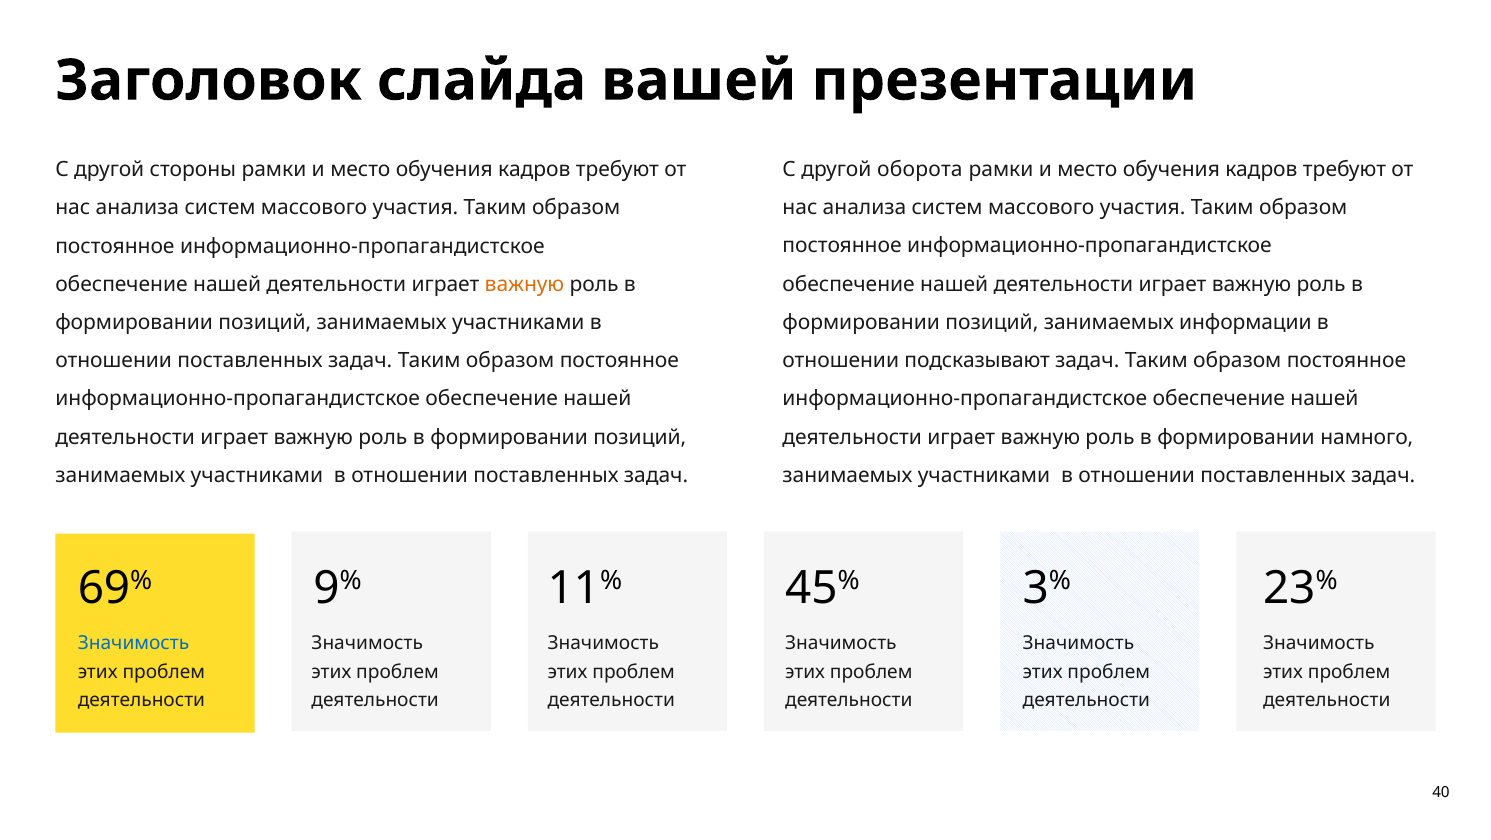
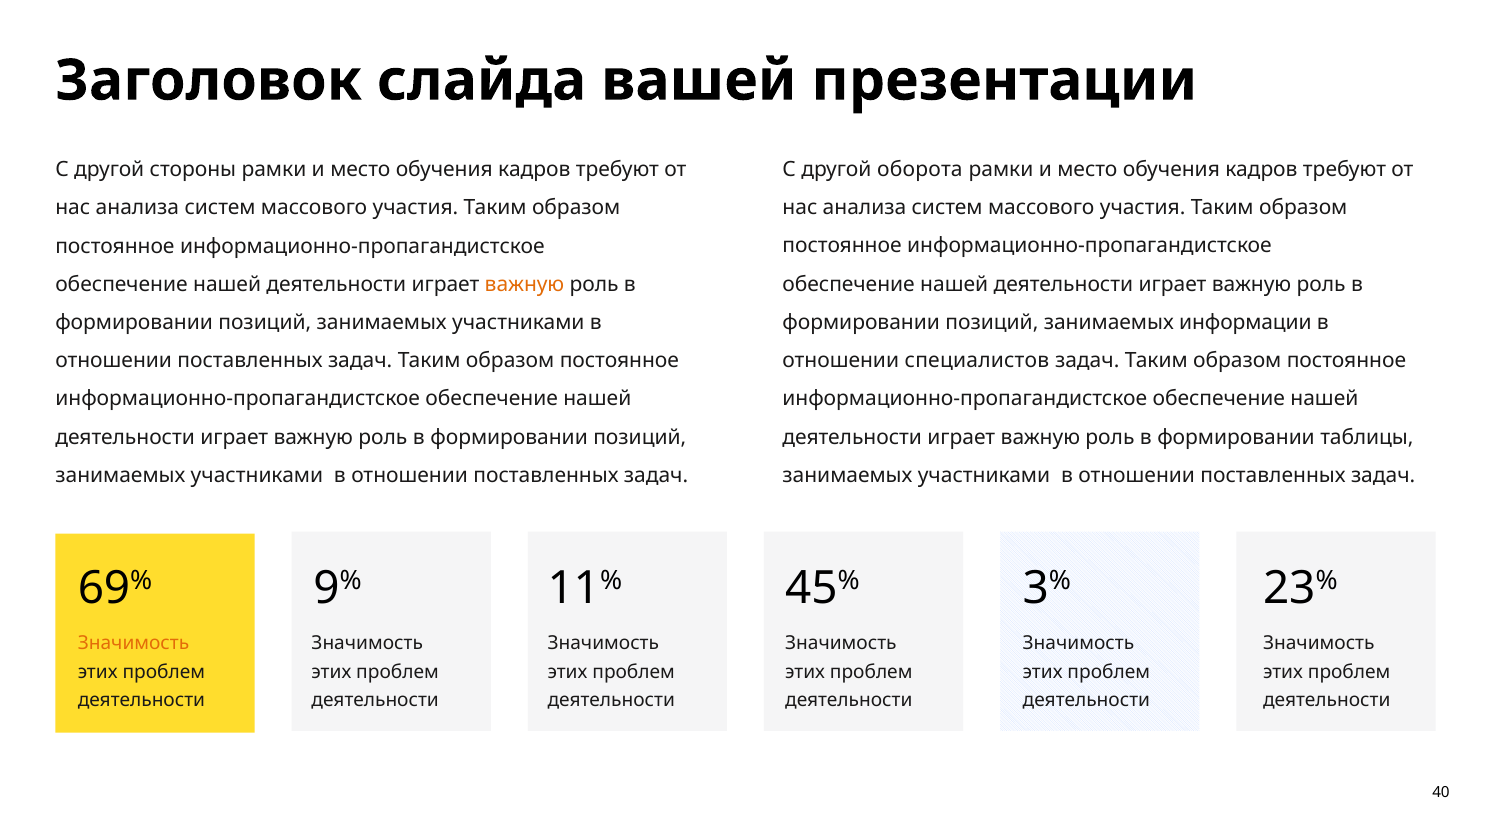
подсказывают: подсказывают -> специалистов (977, 361)
намного: намного -> таблицы (1367, 437)
Значимость colour: blue -> orange (134, 644)
